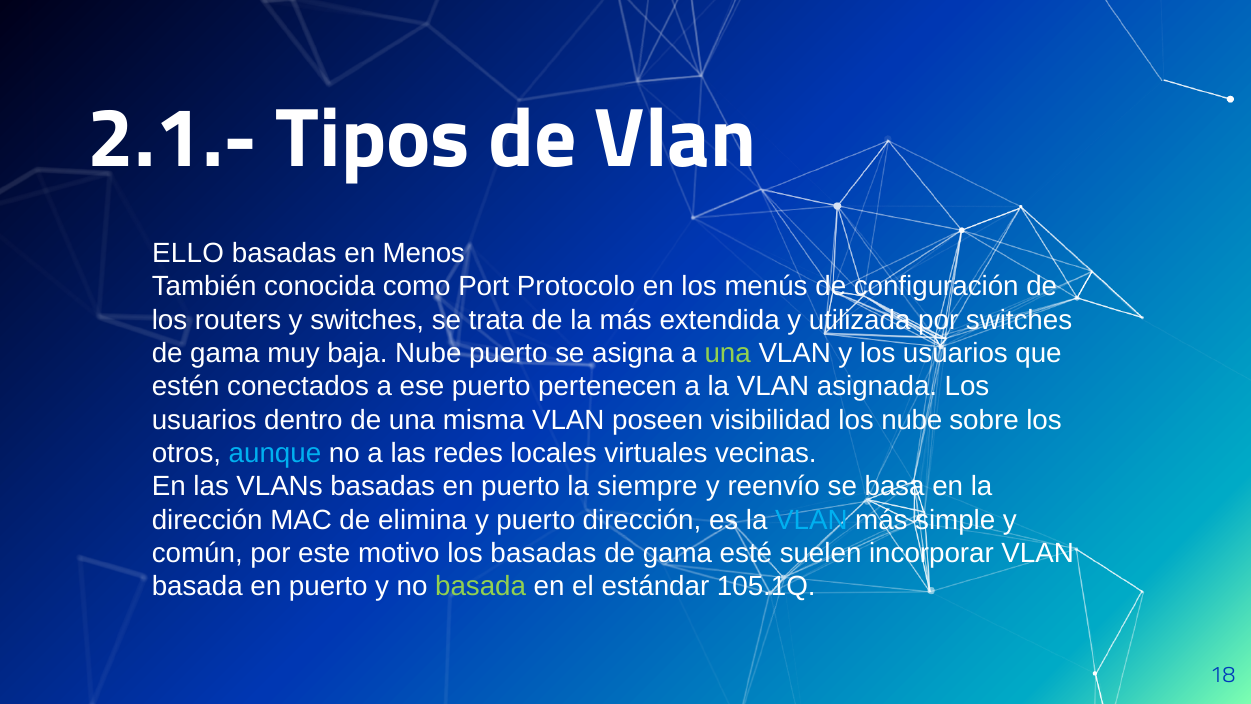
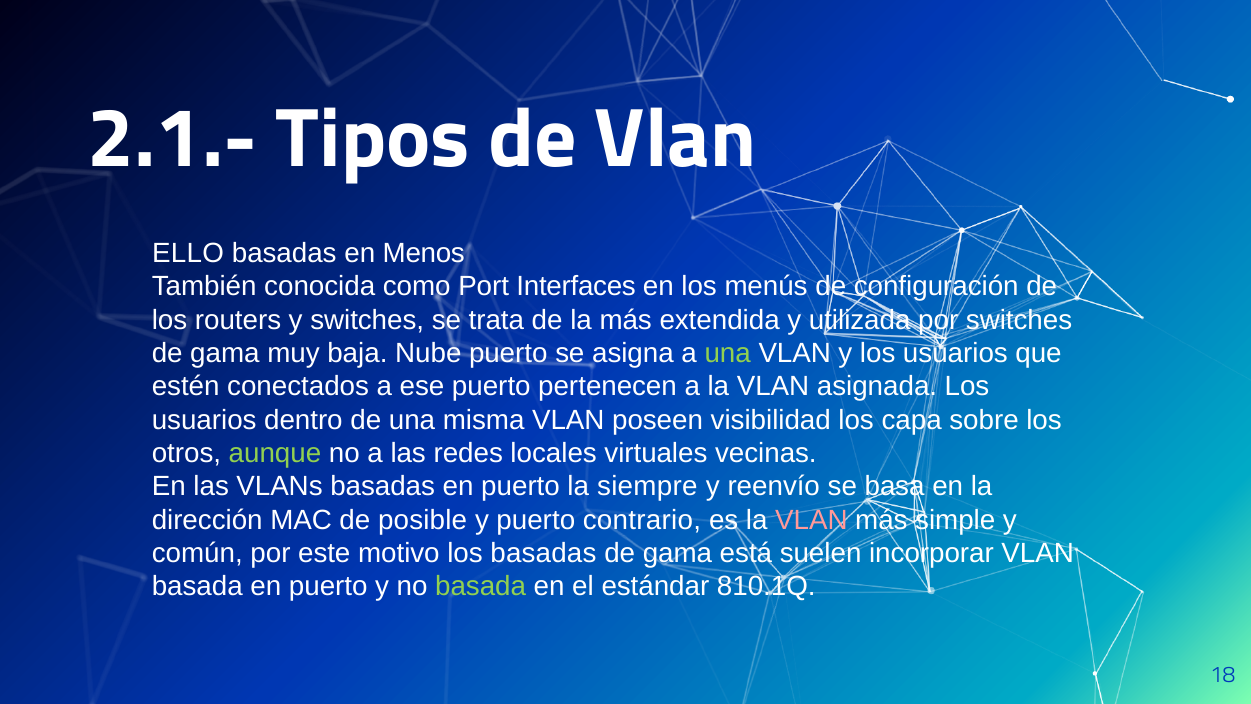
Protocolo: Protocolo -> Interfaces (576, 286)
los nube: nube -> capa (912, 420)
aunque colour: light blue -> light green (275, 453)
elimina: elimina -> posible (423, 520)
puerto dirección: dirección -> contrario (642, 520)
VLAN colour: light blue -> pink (811, 520)
esté: esté -> está (746, 553)
105.1Q: 105.1Q -> 810.1Q (766, 587)
